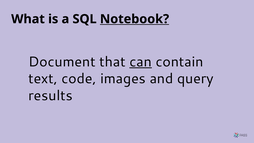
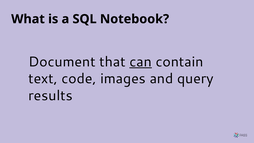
Notebook underline: present -> none (135, 19)
